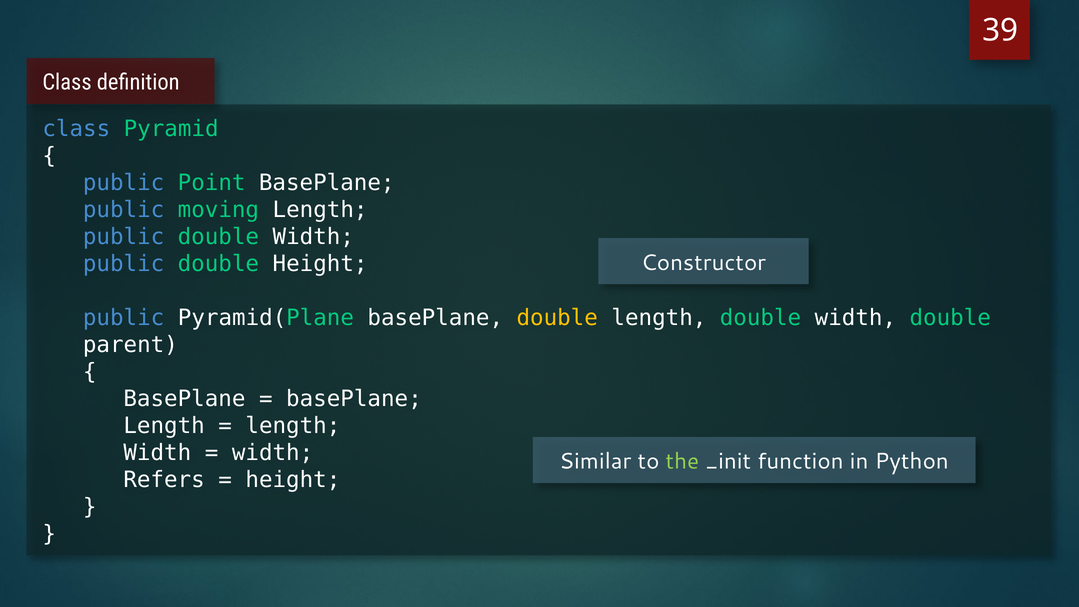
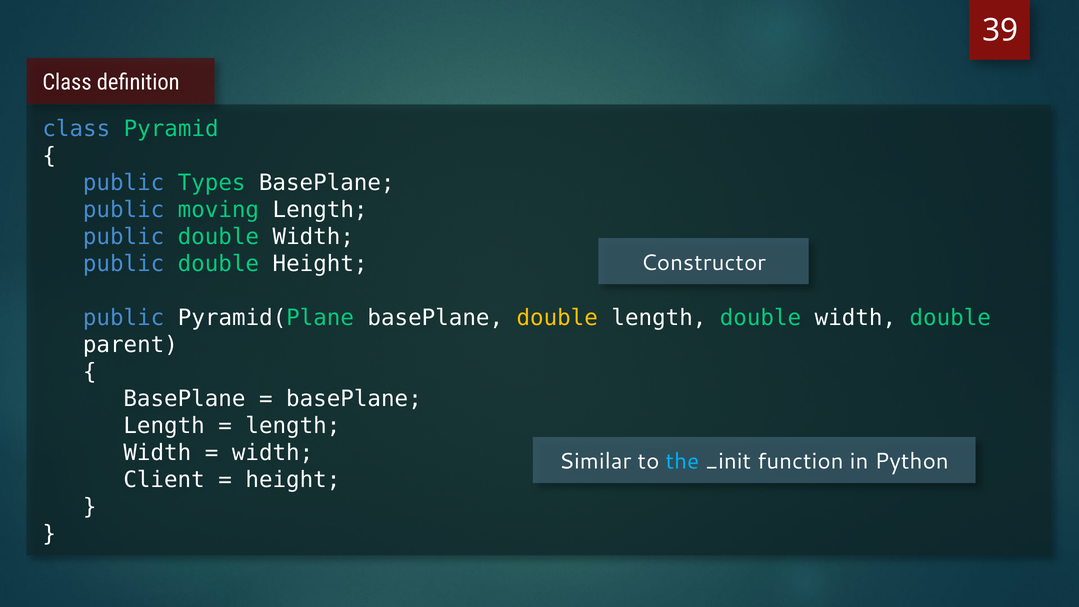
Point: Point -> Types (212, 183)
the colour: light green -> light blue (682, 462)
Refers: Refers -> Client (164, 480)
